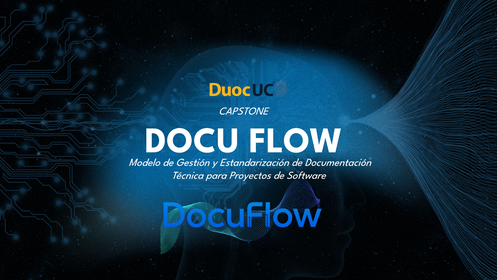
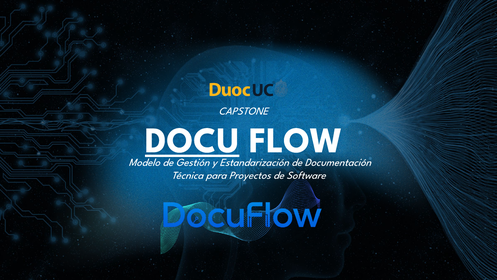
DOCU underline: none -> present (192, 140)
